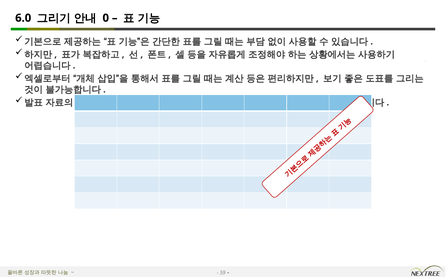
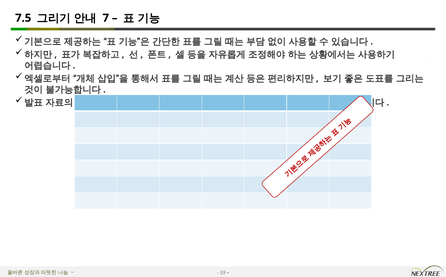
6.0: 6.0 -> 7.5 (23, 18)
0: 0 -> 7 (106, 18)
